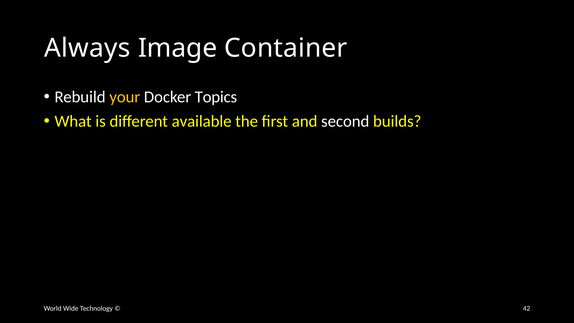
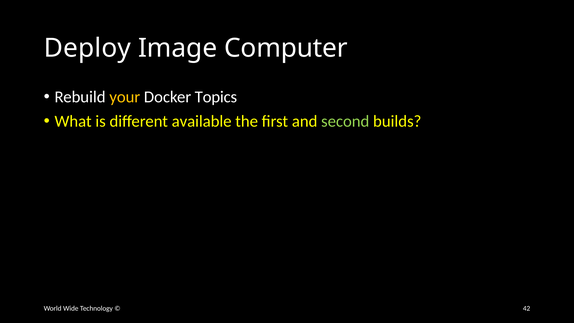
Always: Always -> Deploy (87, 48)
Container: Container -> Computer (286, 48)
second colour: white -> light green (345, 121)
